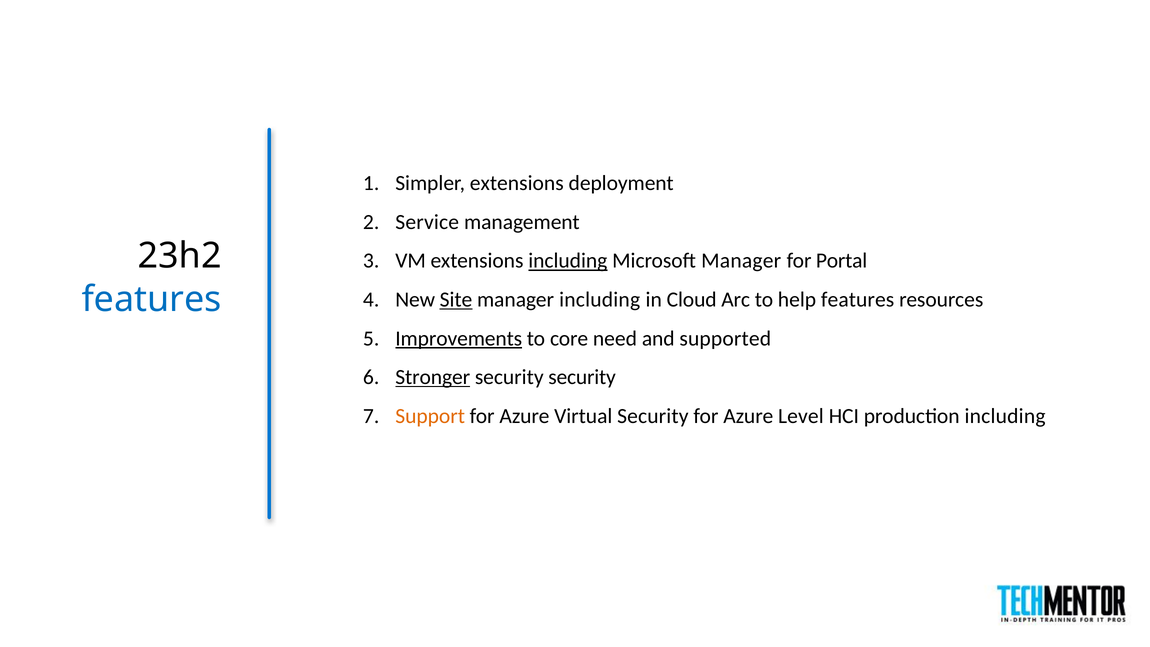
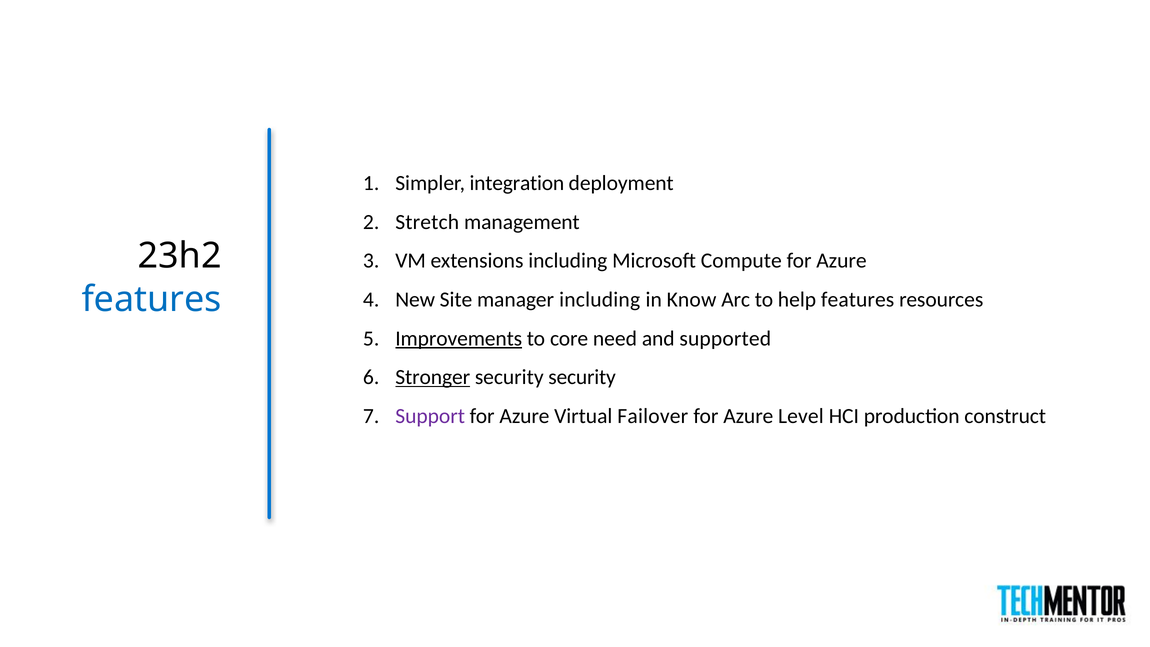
Simpler extensions: extensions -> integration (517, 183)
Service: Service -> Stretch (427, 222)
including underline: present -> none (568, 261)
Microsoft Manager: Manager -> Compute (741, 261)
Portal: Portal -> Azure (841, 261)
Site underline: present -> none (456, 300)
Cloud: Cloud -> Know (692, 300)
Support colour: orange -> purple (430, 416)
Virtual Security: Security -> Failover (653, 416)
production including: including -> construct (1005, 416)
